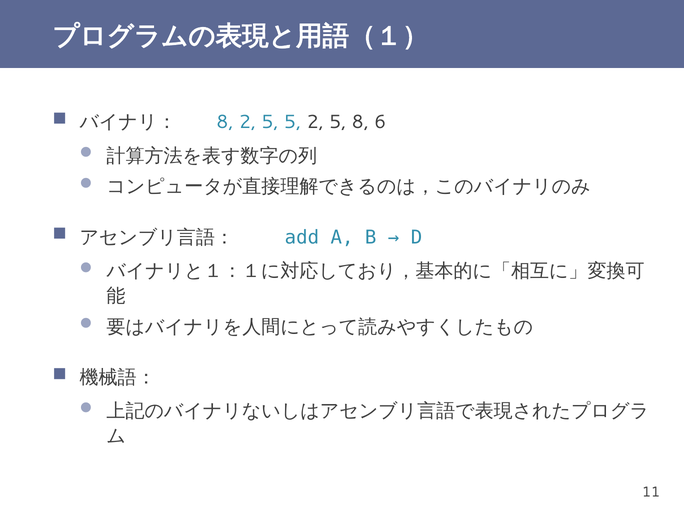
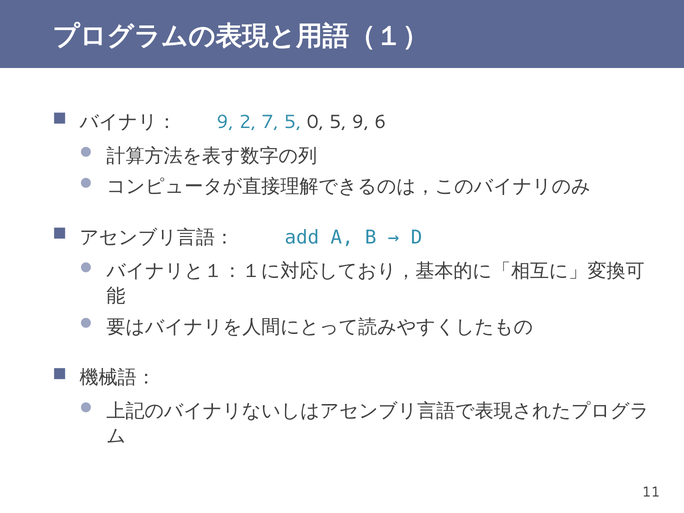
8: 8 -> 9 (225, 122)
5: 5 -> 7 (270, 122)
5 2: 2 -> 0 (315, 122)
5 8: 8 -> 9 (360, 122)
